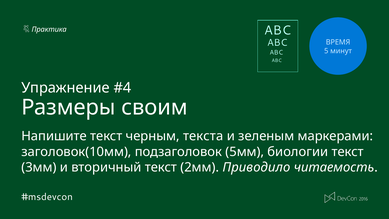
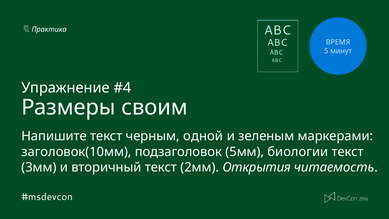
текста: текста -> одной (203, 136)
Приводило: Приводило -> Открытия (257, 167)
